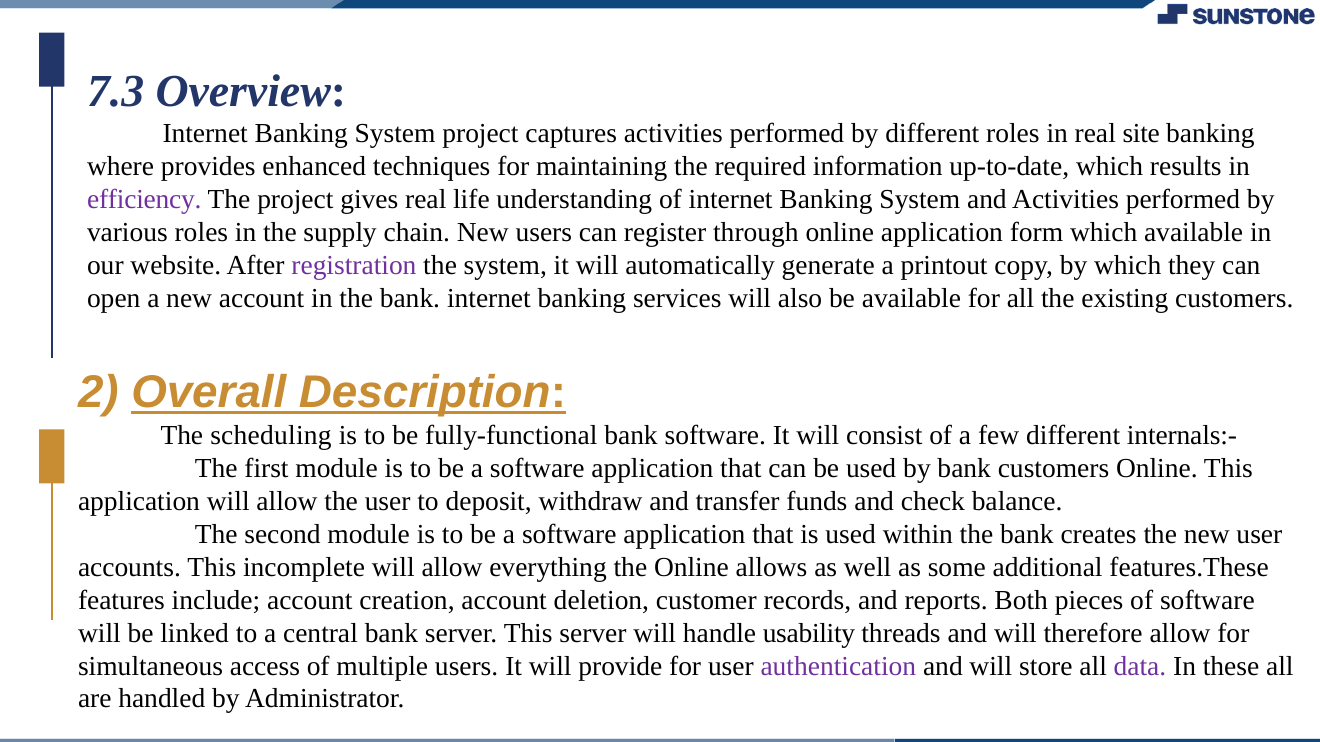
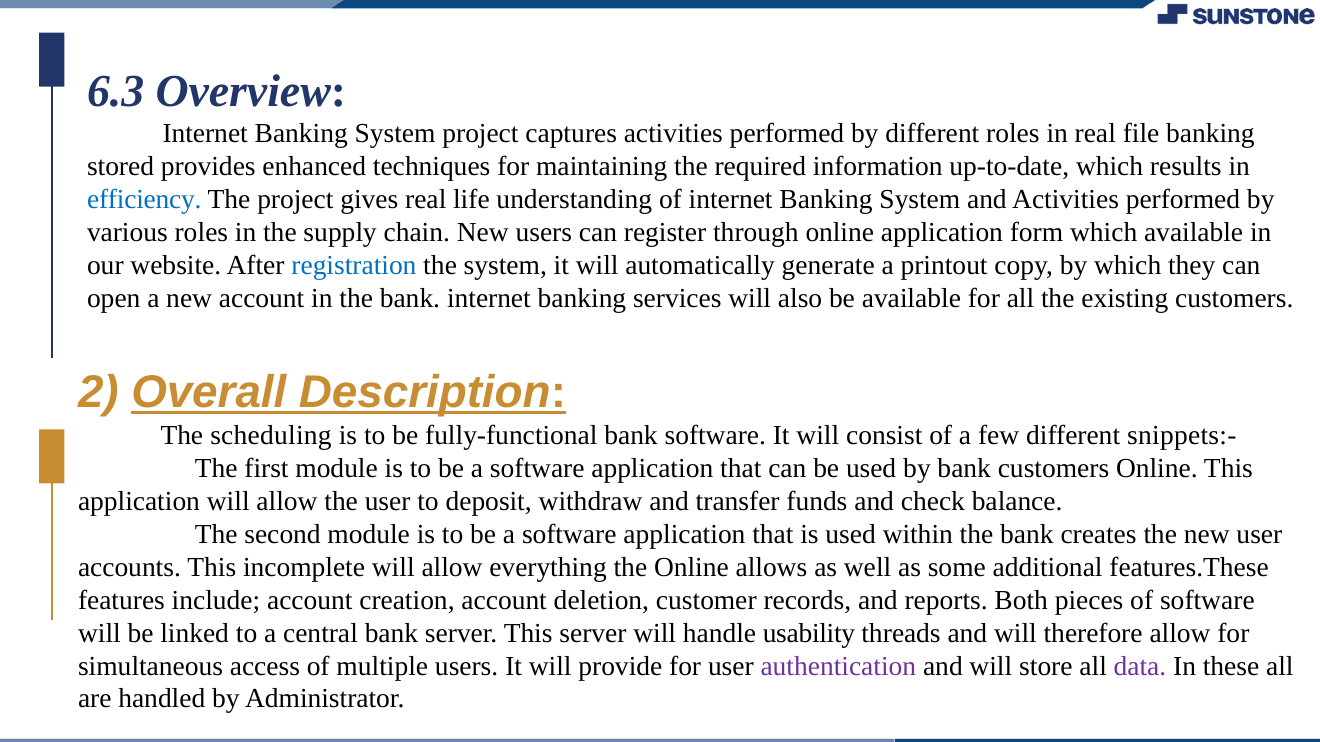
7.3: 7.3 -> 6.3 (116, 91)
site: site -> file (1141, 134)
where: where -> stored (121, 167)
efficiency colour: purple -> blue (144, 200)
registration colour: purple -> blue (354, 266)
internals:-: internals:- -> snippets:- (1182, 435)
